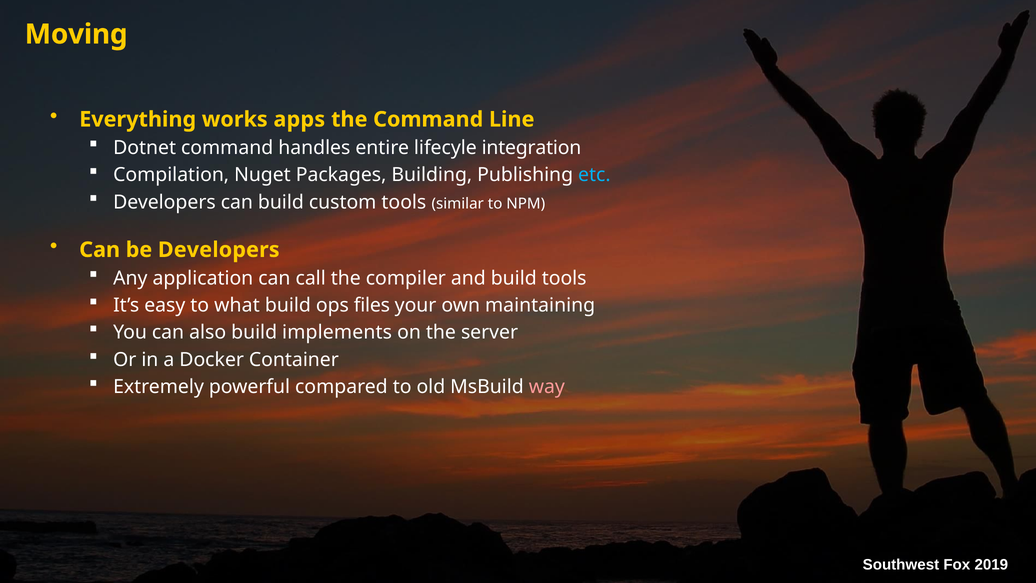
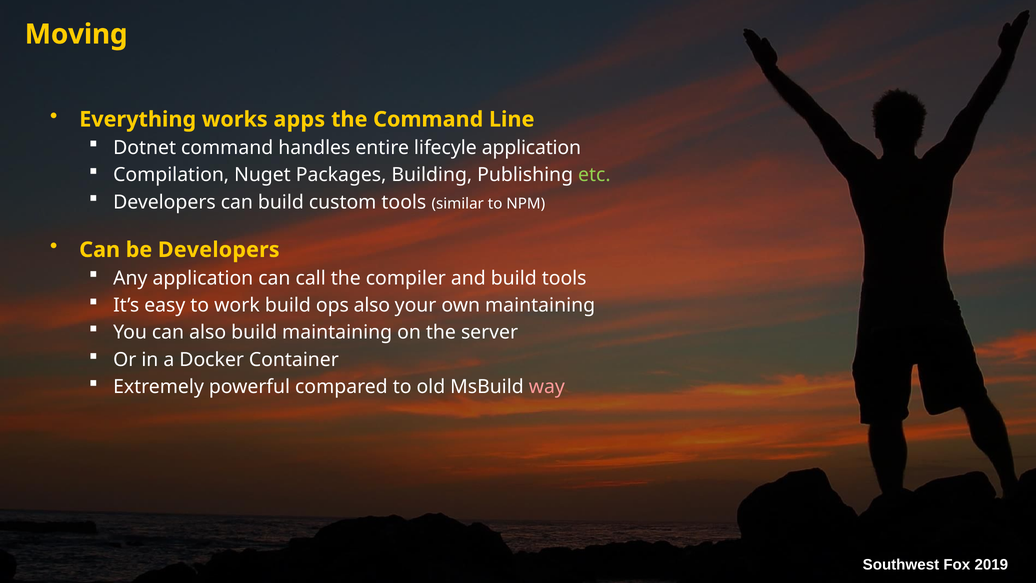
lifecyle integration: integration -> application (531, 148)
etc colour: light blue -> light green (594, 175)
what: what -> work (237, 305)
ops files: files -> also (372, 305)
build implements: implements -> maintaining (337, 332)
